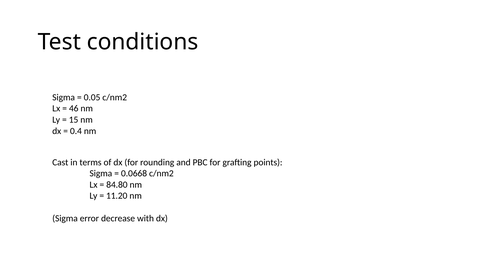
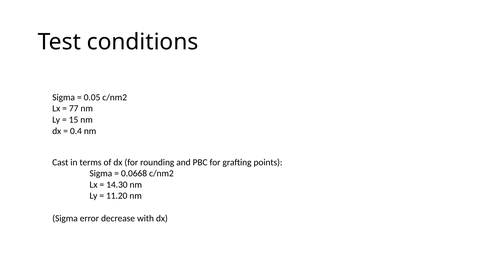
46: 46 -> 77 (74, 108)
84.80: 84.80 -> 14.30 (117, 184)
